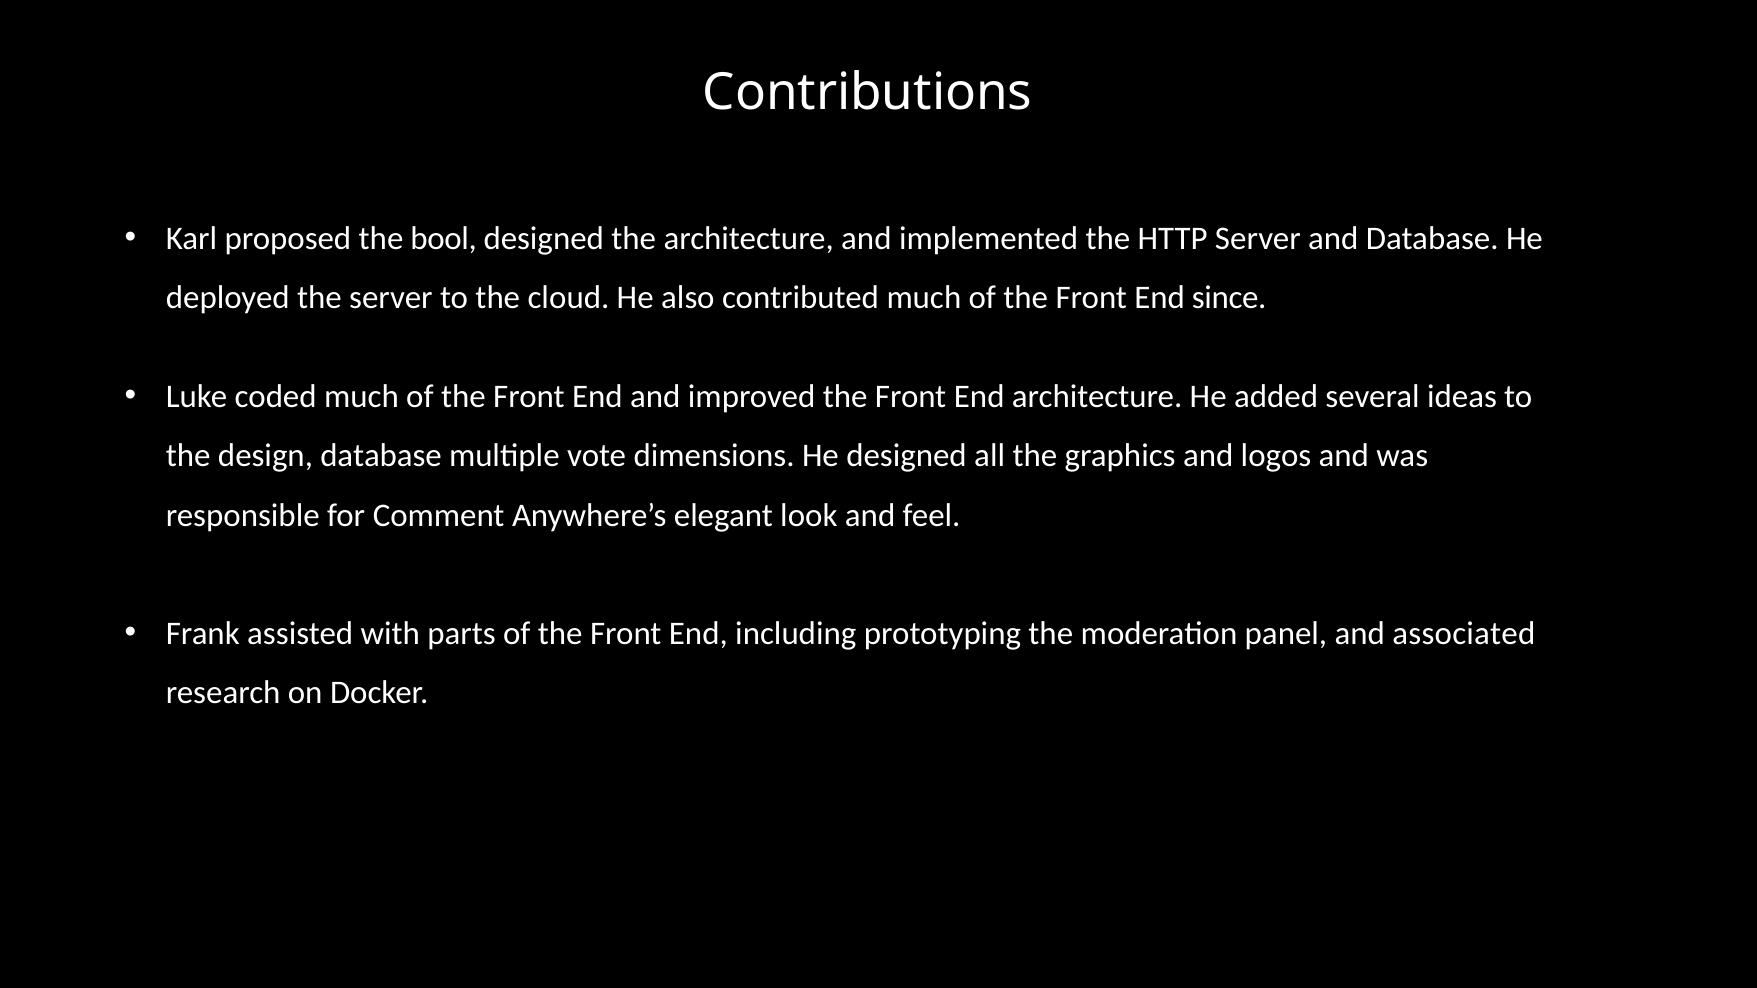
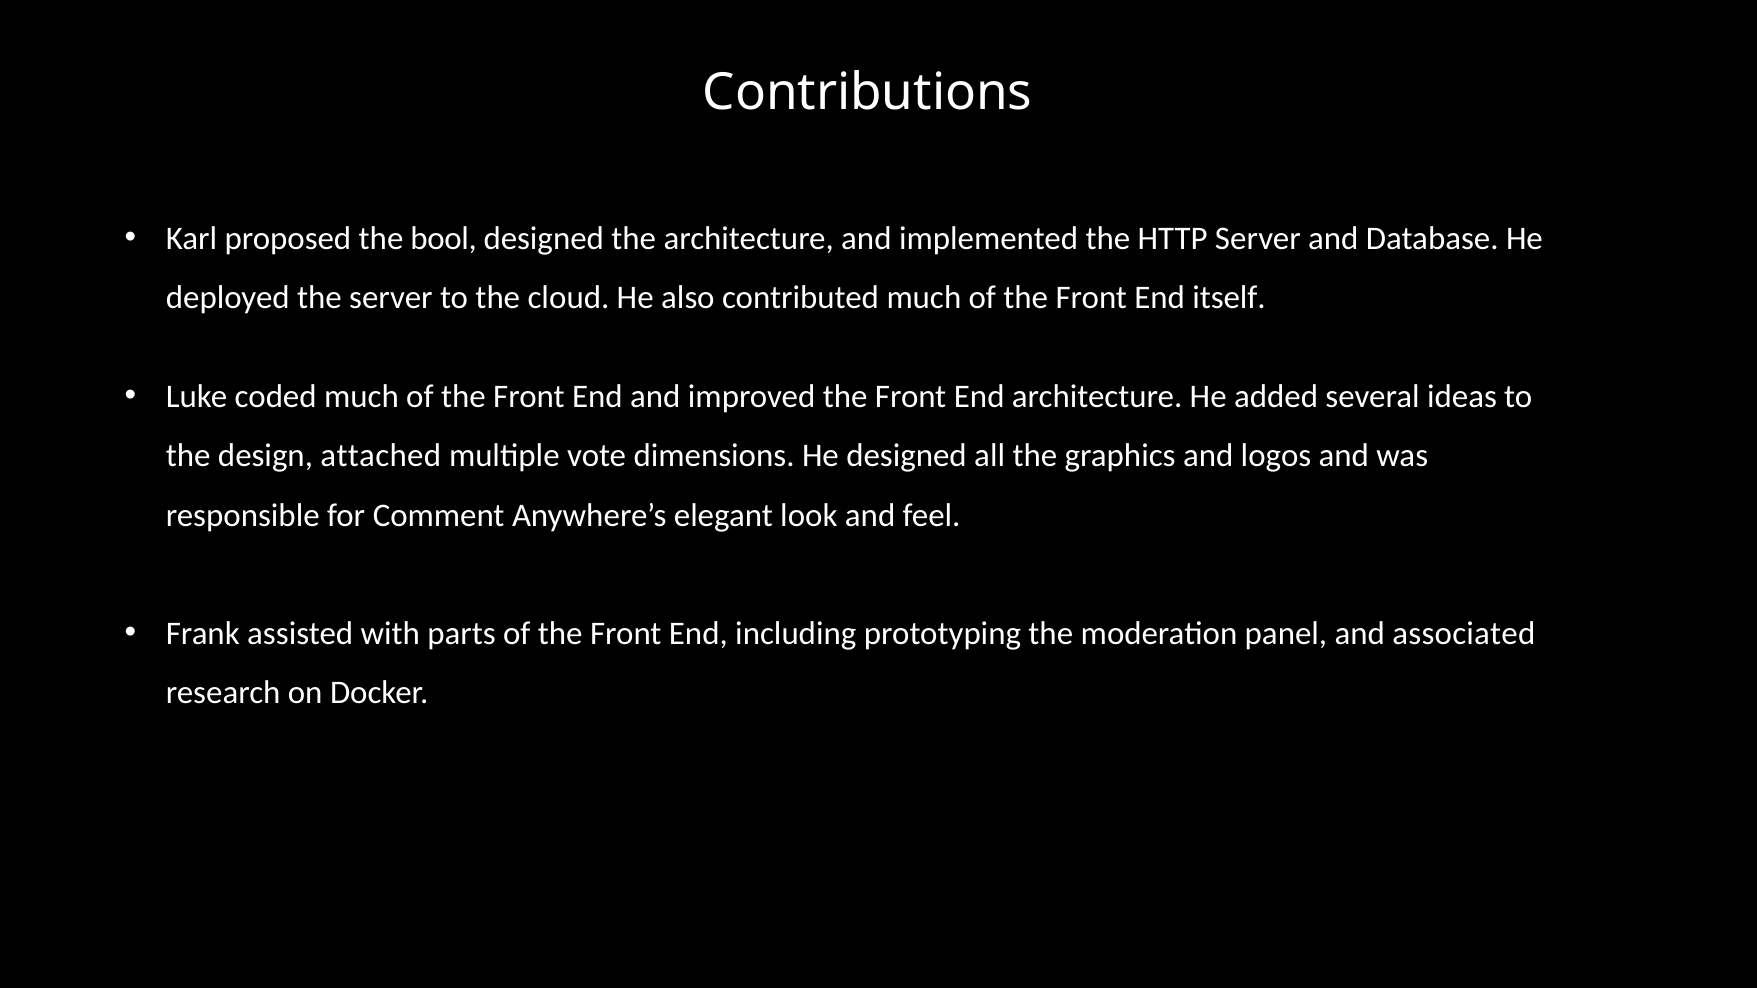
since: since -> itself (1229, 298)
design database: database -> attached (381, 456)
